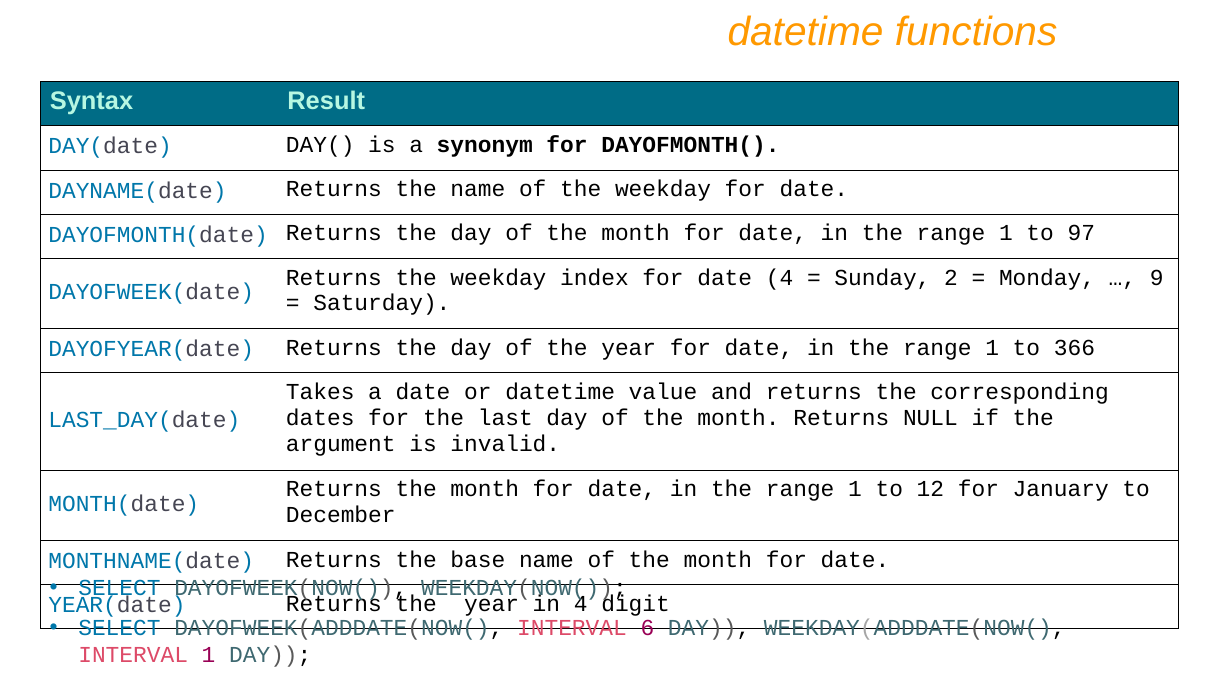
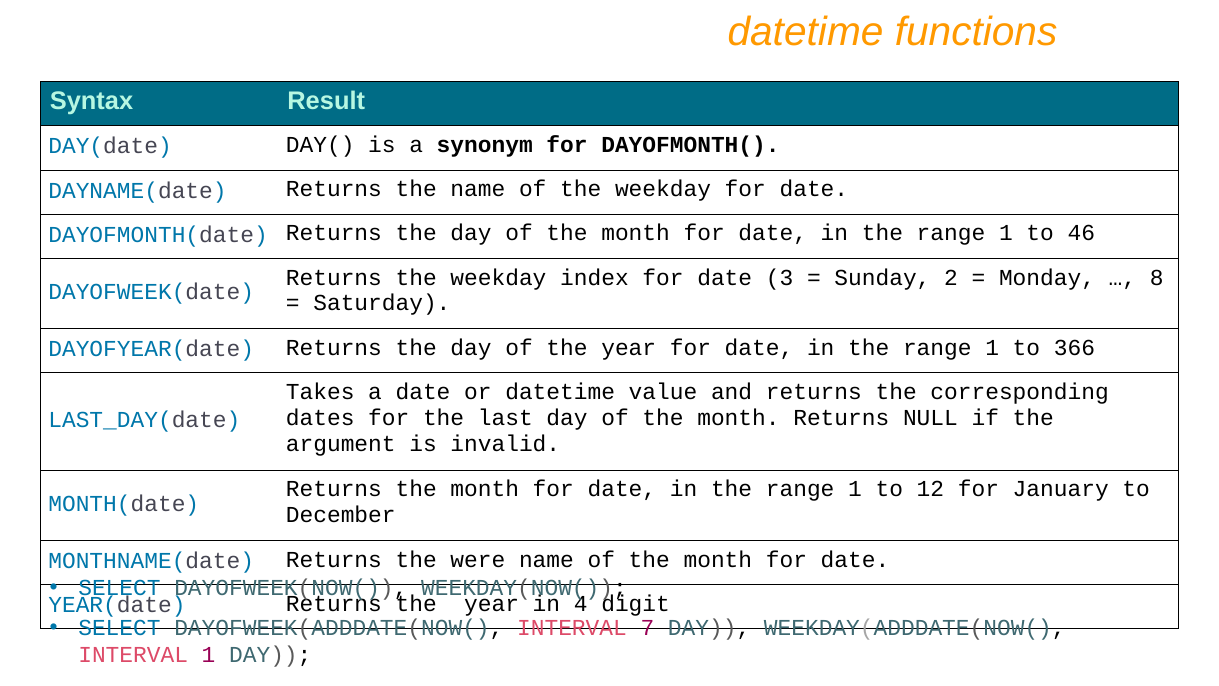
97: 97 -> 46 (1081, 233)
date 4: 4 -> 3 (780, 277)
9: 9 -> 8 (1157, 277)
base: base -> were (478, 559)
6: 6 -> 7 (647, 628)
